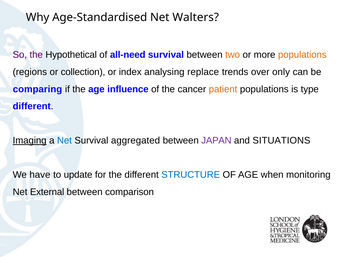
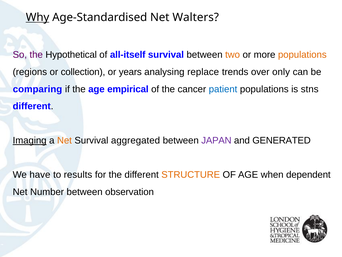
Why underline: none -> present (38, 17)
all-need: all-need -> all-itself (128, 55)
index: index -> years (130, 72)
influence: influence -> empirical (128, 89)
patient colour: orange -> blue (223, 89)
type: type -> stns (310, 89)
Net colour: blue -> orange (64, 140)
SITUATIONS: SITUATIONS -> GENERATED (282, 140)
update: update -> results (78, 174)
STRUCTURE colour: blue -> orange (191, 174)
monitoring: monitoring -> dependent (308, 174)
External: External -> Number (47, 192)
comparison: comparison -> observation (130, 192)
